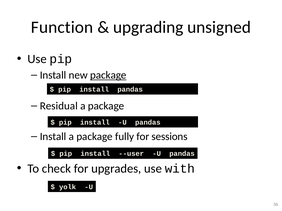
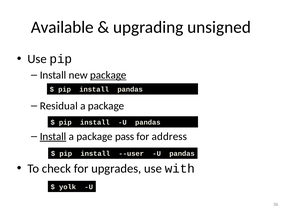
Function: Function -> Available (62, 27)
Install underline: none -> present (53, 137)
fully: fully -> pass (125, 137)
sessions: sessions -> address (169, 137)
